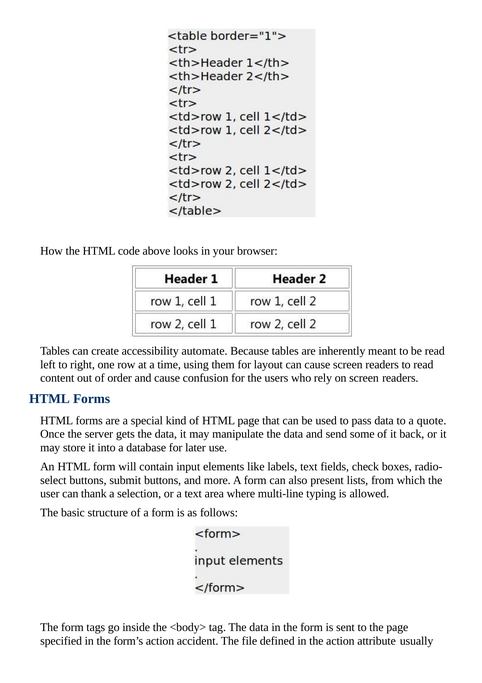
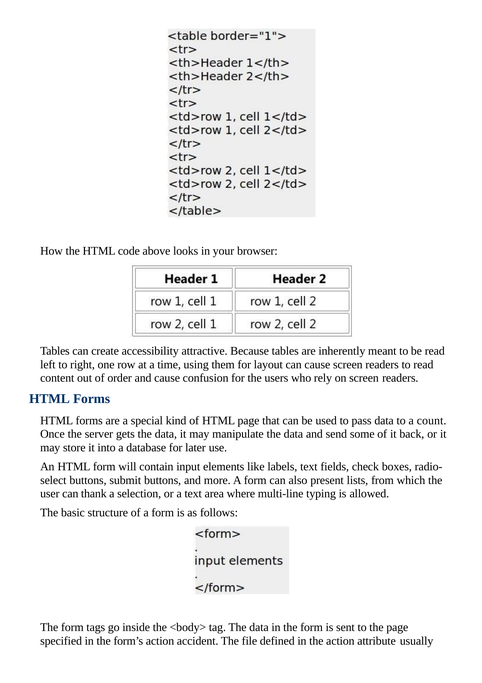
automate: automate -> attractive (205, 351)
quote: quote -> count (432, 420)
